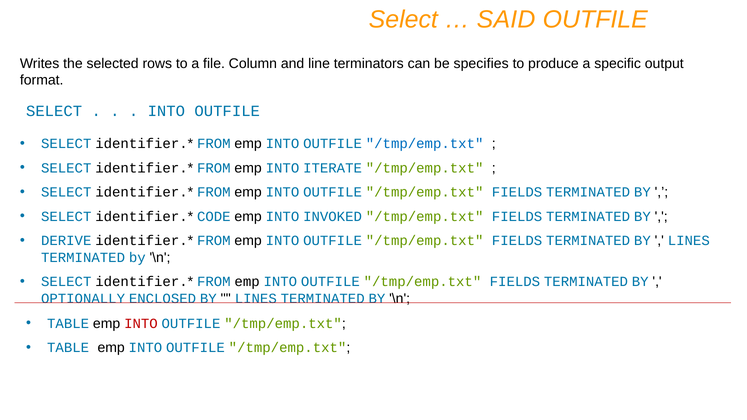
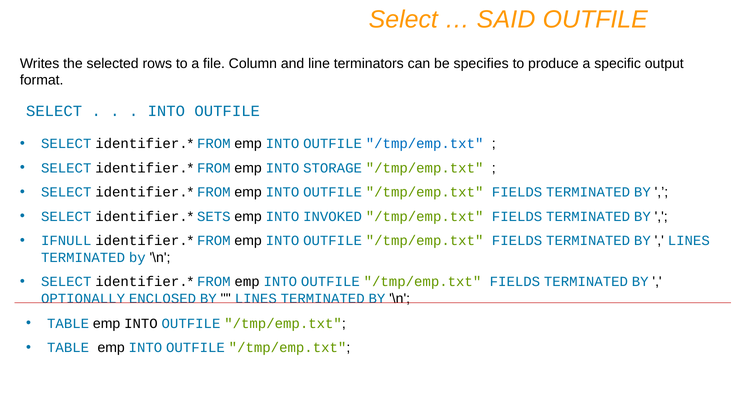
ITERATE: ITERATE -> STORAGE (333, 168)
CODE: CODE -> SETS (214, 217)
DERIVE: DERIVE -> IFNULL (66, 241)
INTO colour: red -> black (141, 324)
